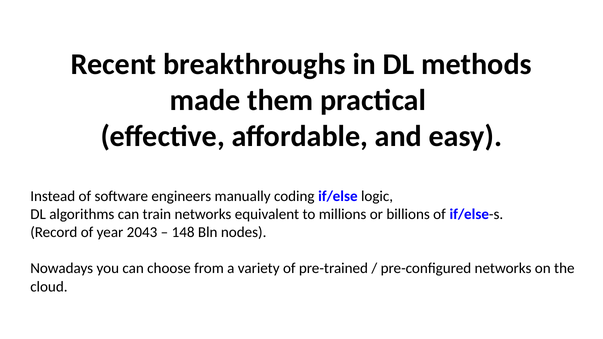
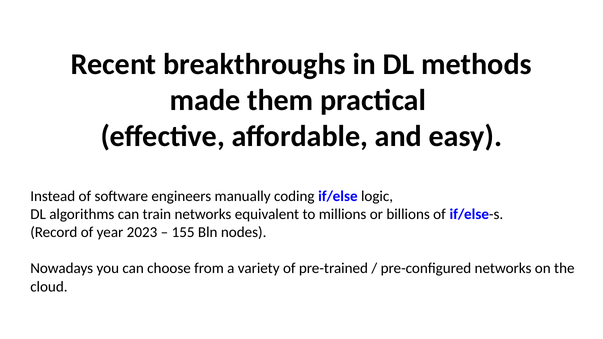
2043: 2043 -> 2023 (142, 232)
148: 148 -> 155 (183, 232)
